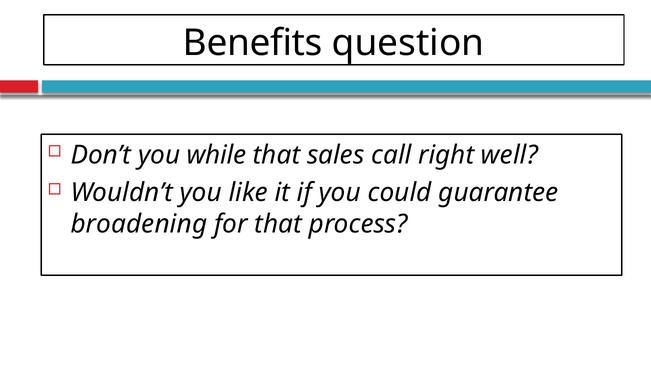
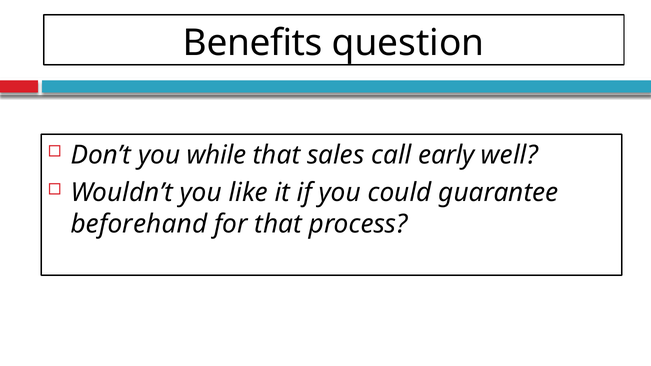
right: right -> early (446, 155)
broadening: broadening -> beforehand (139, 224)
